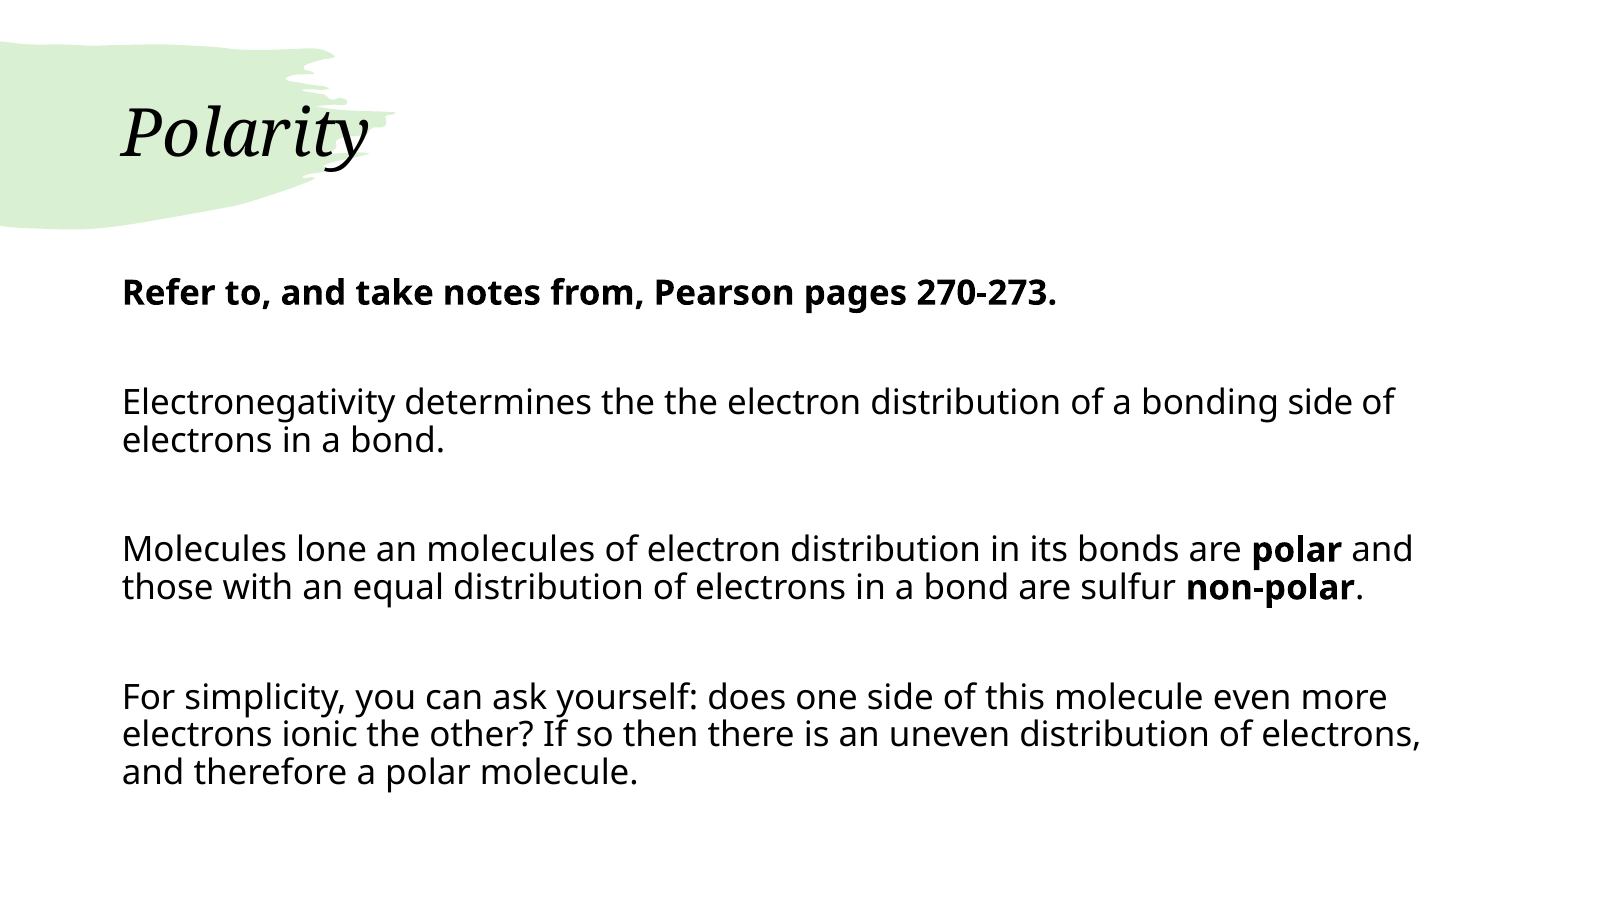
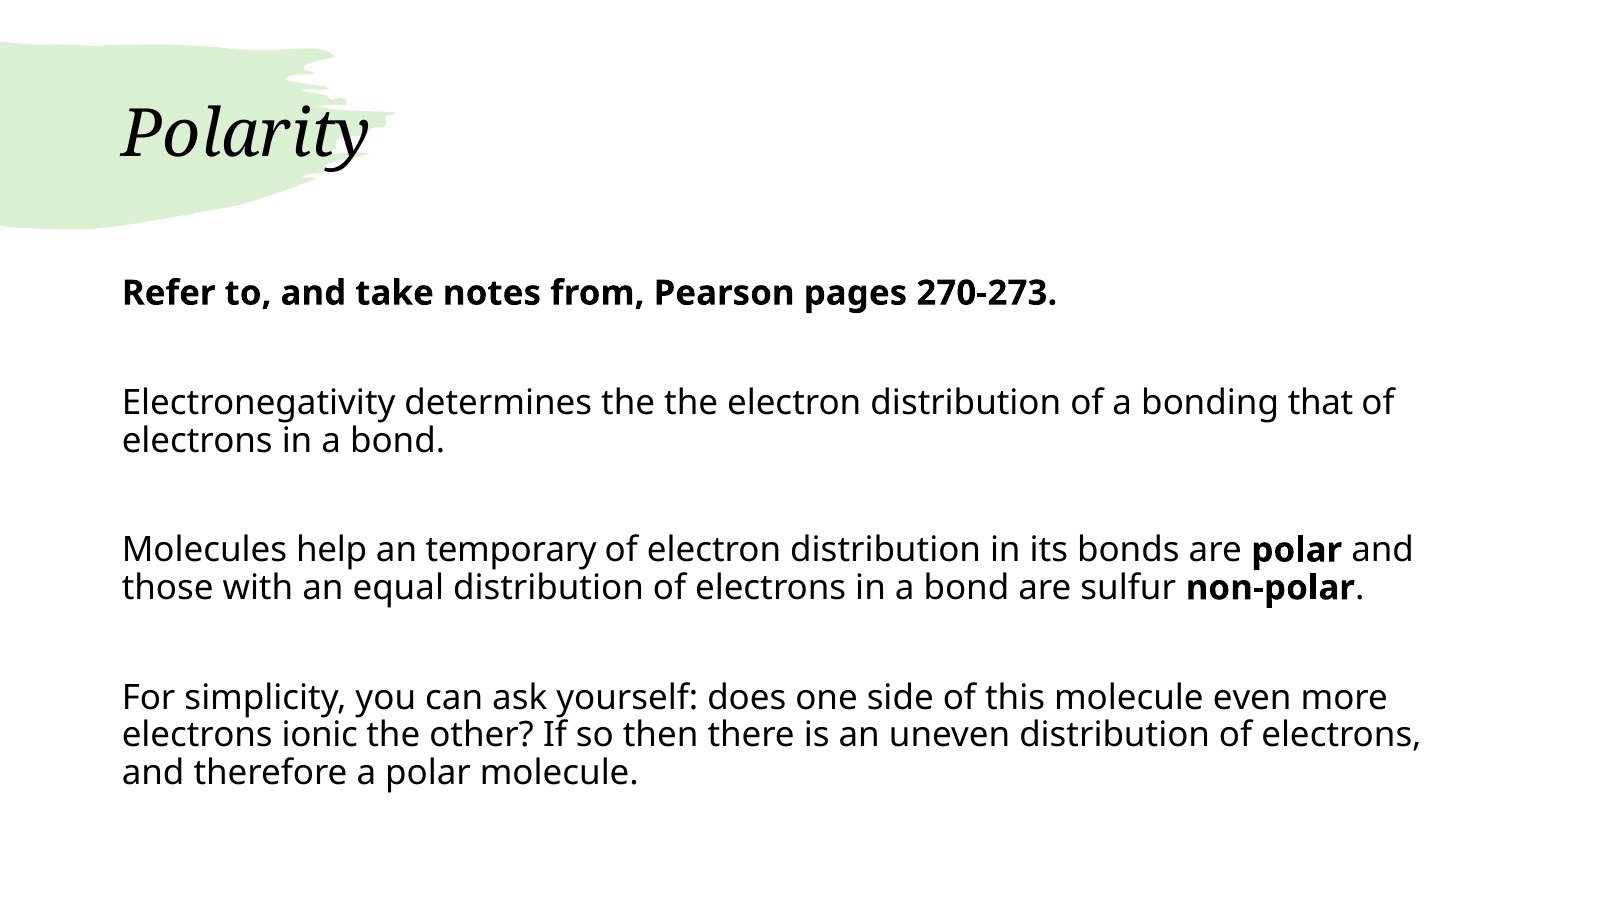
bonding side: side -> that (1320, 403)
lone: lone -> help (332, 550)
an molecules: molecules -> temporary (511, 550)
